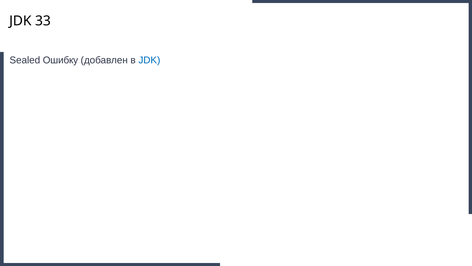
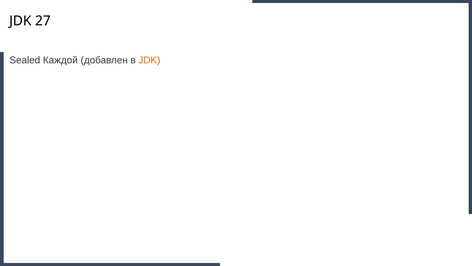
33: 33 -> 27 (43, 21)
Ошибку: Ошибку -> Каждой (60, 60)
JDK colour: blue -> orange (149, 60)
